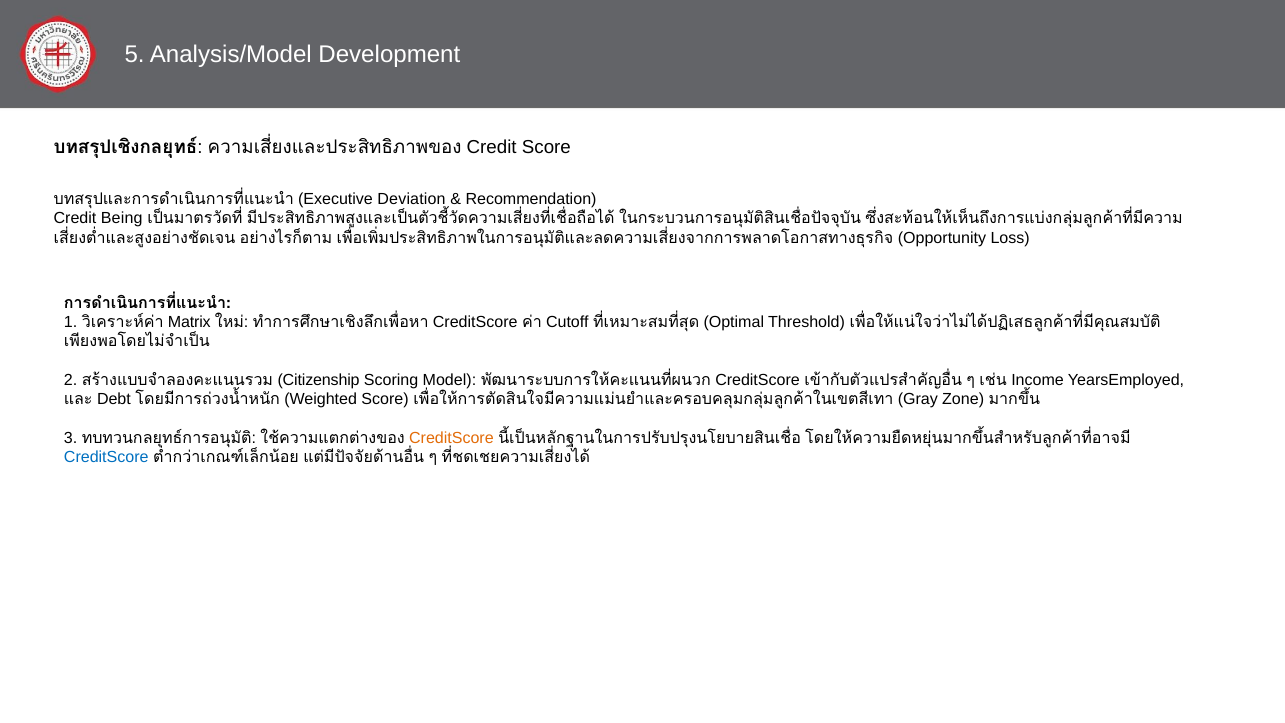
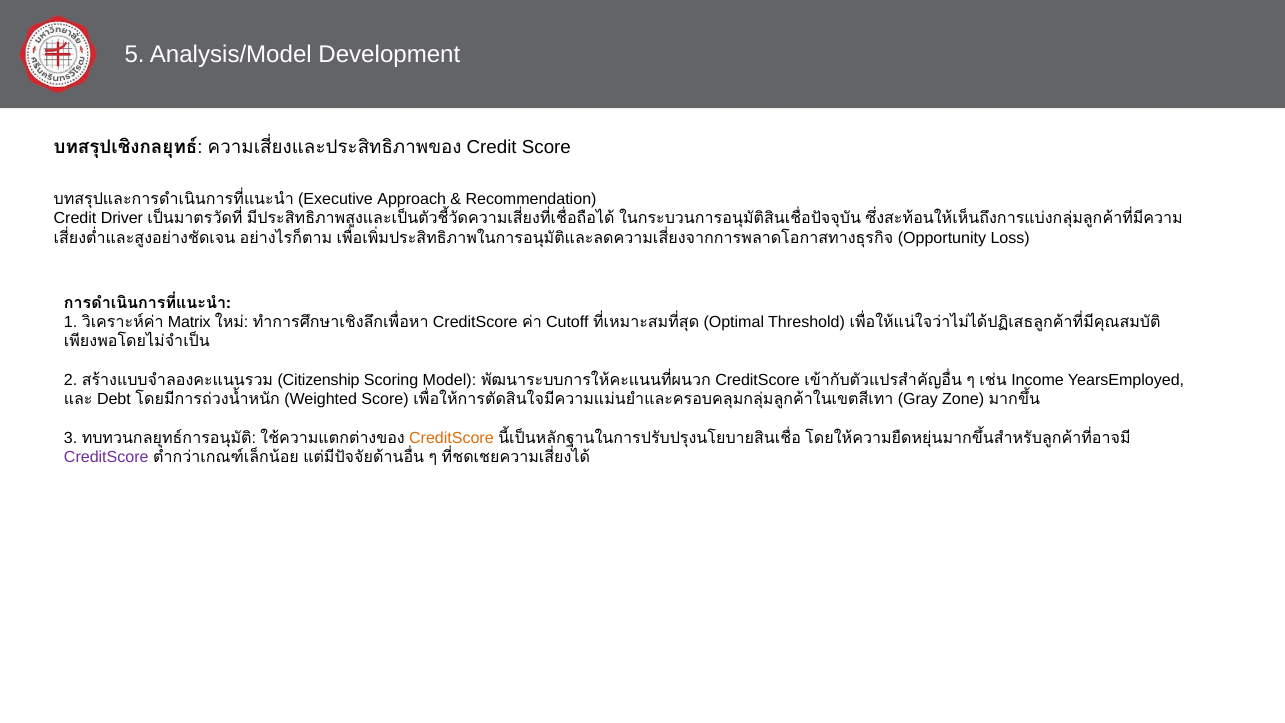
Deviation: Deviation -> Approach (412, 199)
Being: Being -> Driver (122, 218)
CreditScore colour: blue -> purple (106, 457)
